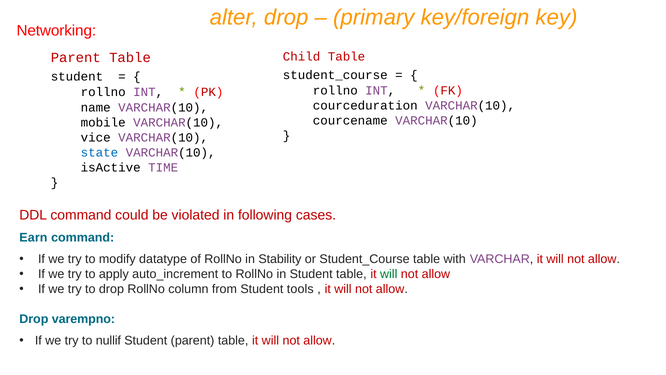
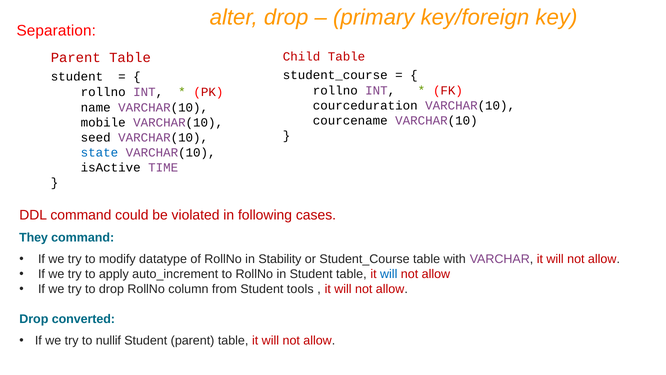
Networking: Networking -> Separation (56, 31)
vice: vice -> seed (96, 137)
Earn: Earn -> They (34, 237)
will colour: green -> blue (389, 274)
varempno: varempno -> converted (83, 319)
